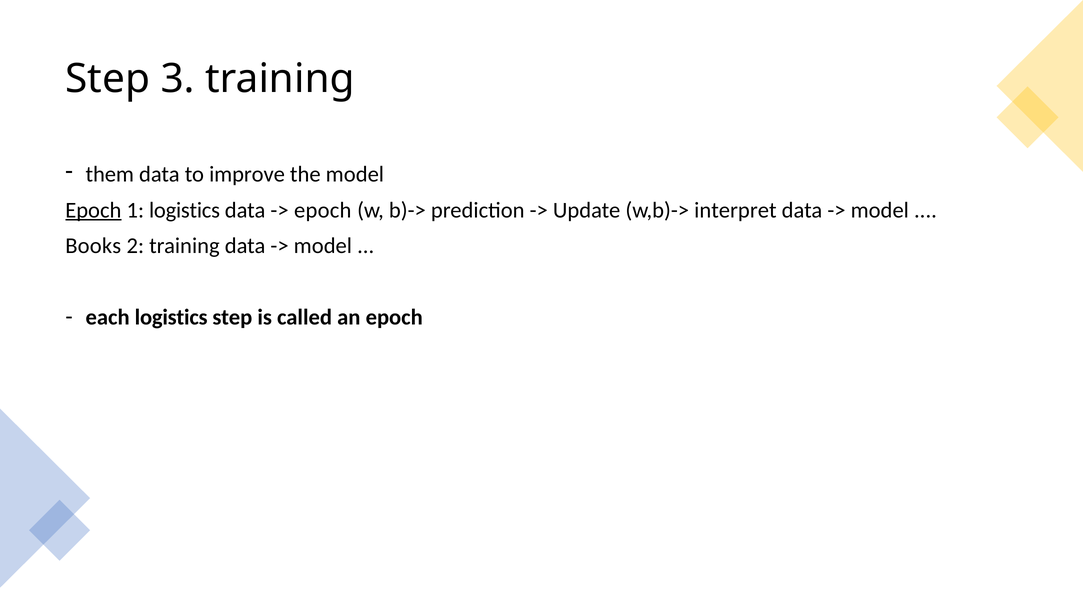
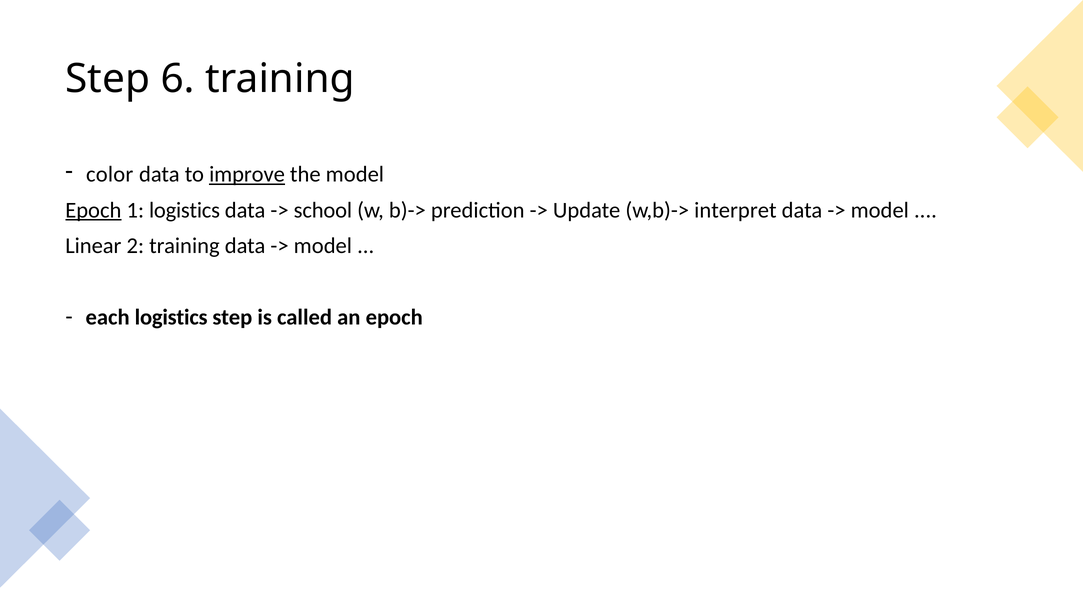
3: 3 -> 6 (178, 79)
them: them -> color (110, 175)
improve underline: none -> present (247, 175)
epoch: epoch -> school (323, 210)
Books: Books -> Linear (93, 246)
